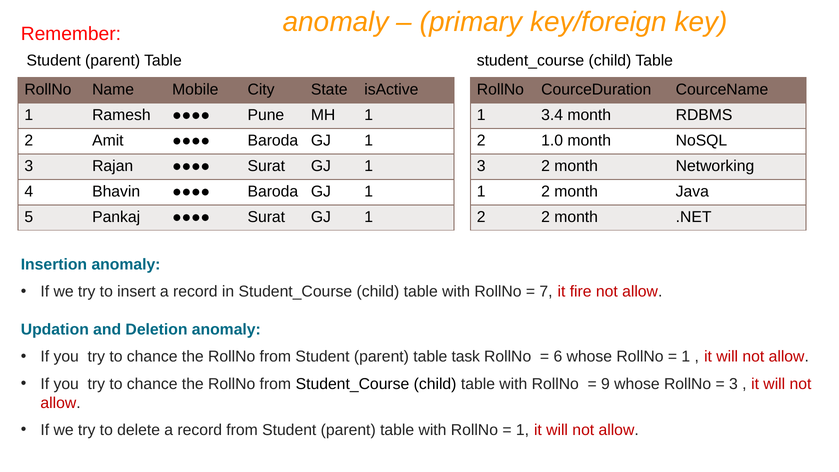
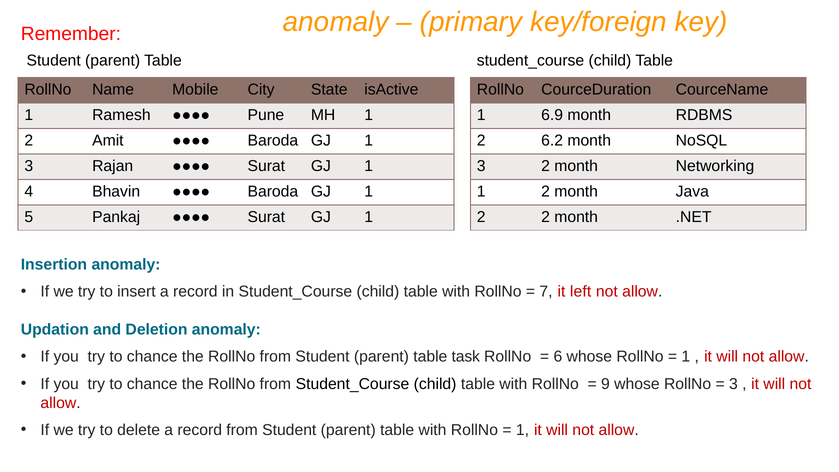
3.4: 3.4 -> 6.9 (552, 115)
1.0: 1.0 -> 6.2 (552, 141)
fire: fire -> left (581, 292)
